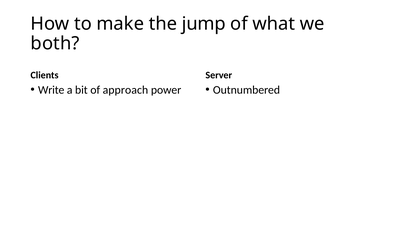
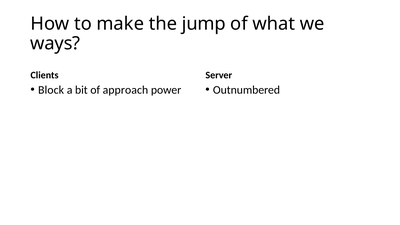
both: both -> ways (55, 43)
Write: Write -> Block (51, 90)
